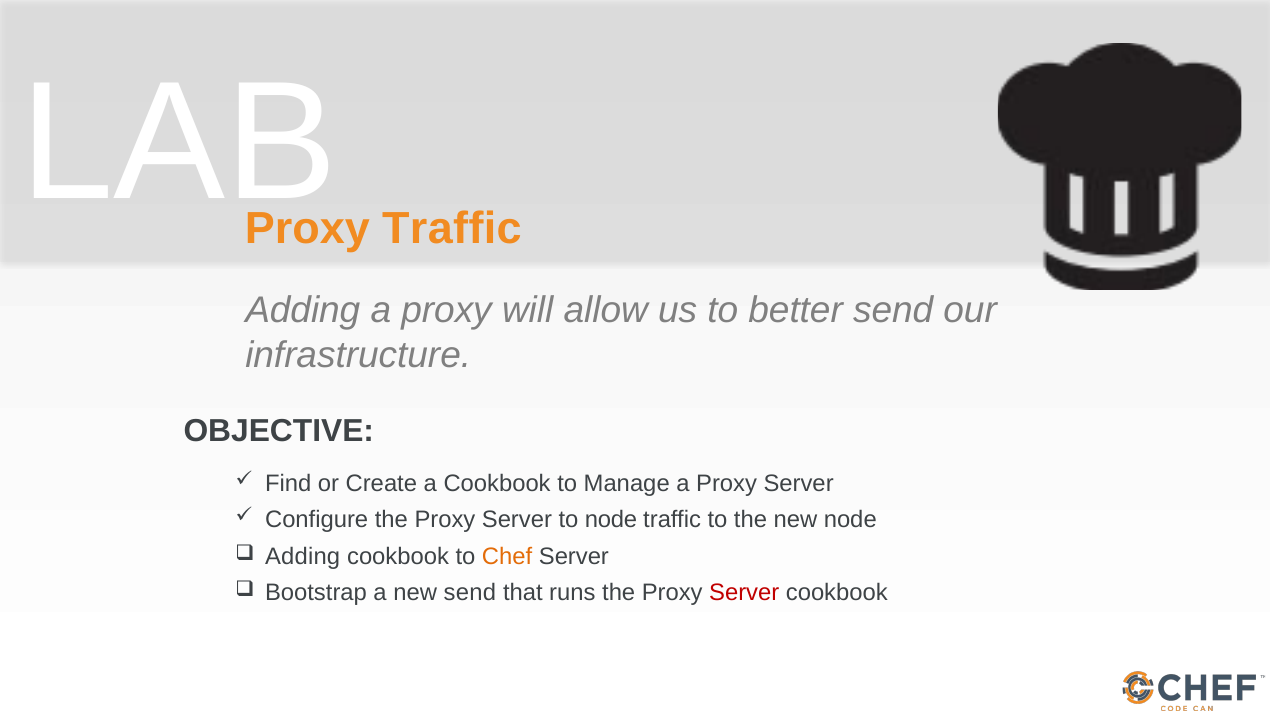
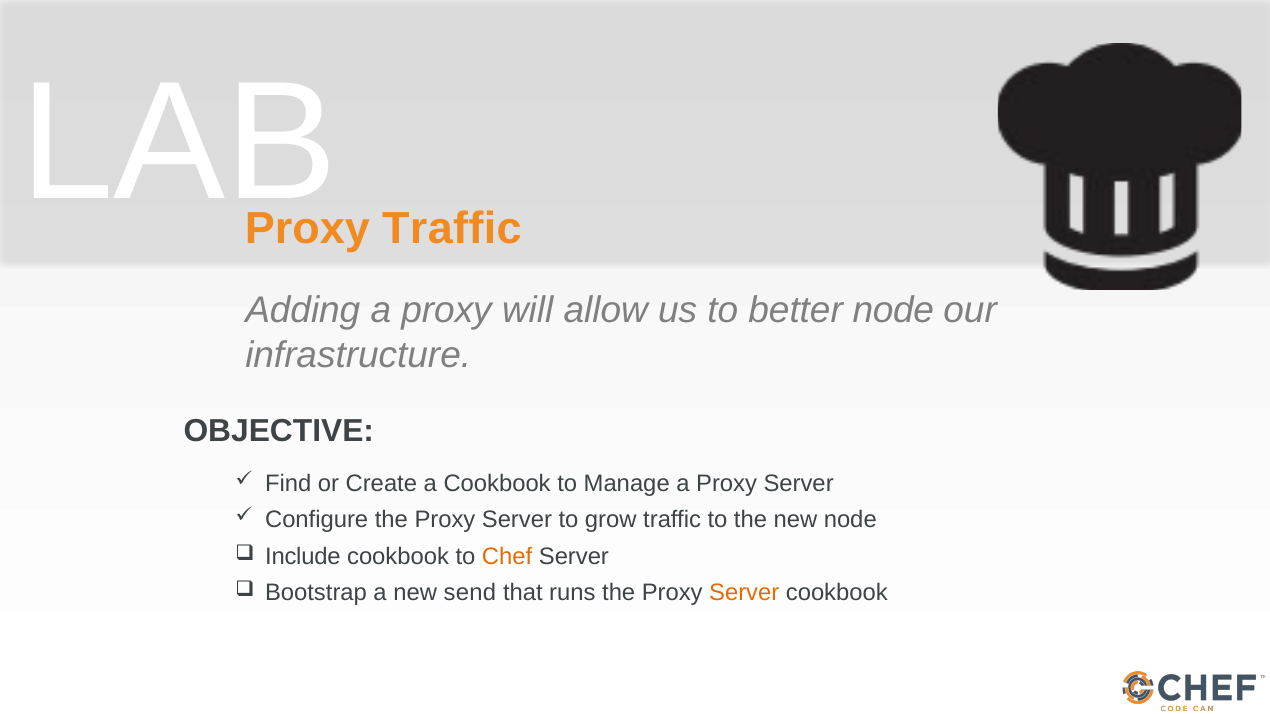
better send: send -> node (893, 311)
to node: node -> grow (611, 520)
Adding: Adding -> Include (303, 557)
Server colour: red -> orange (744, 593)
